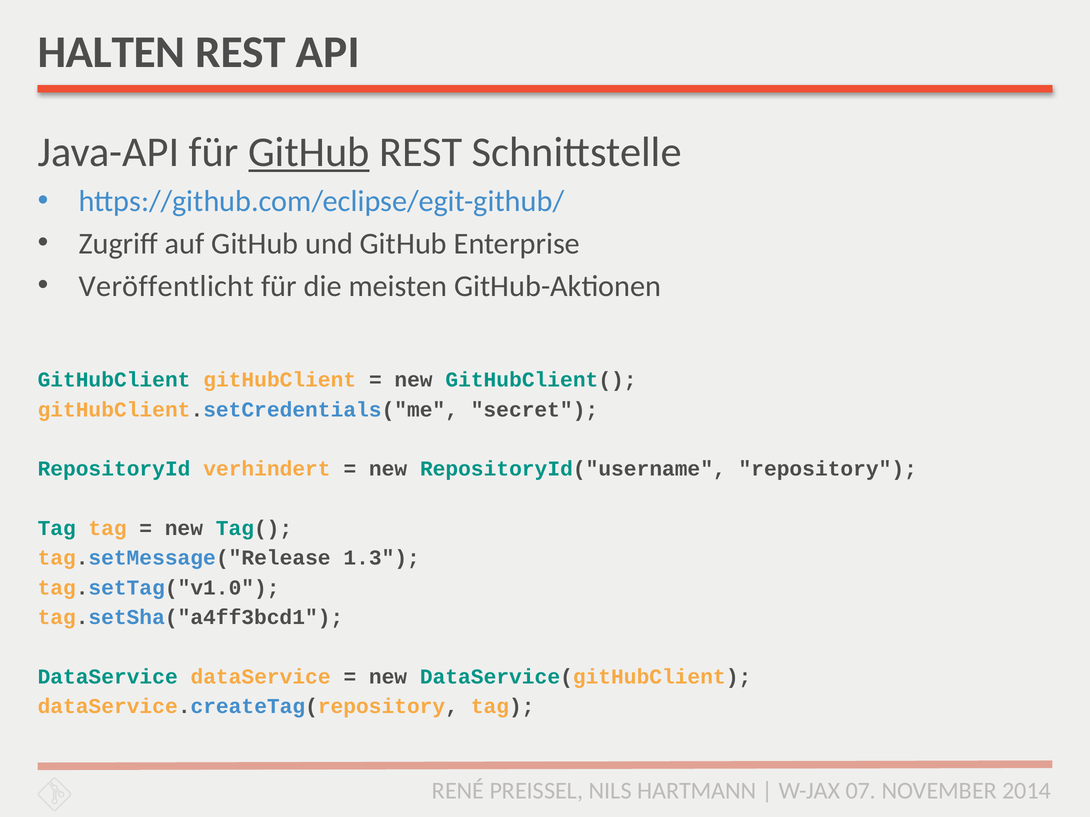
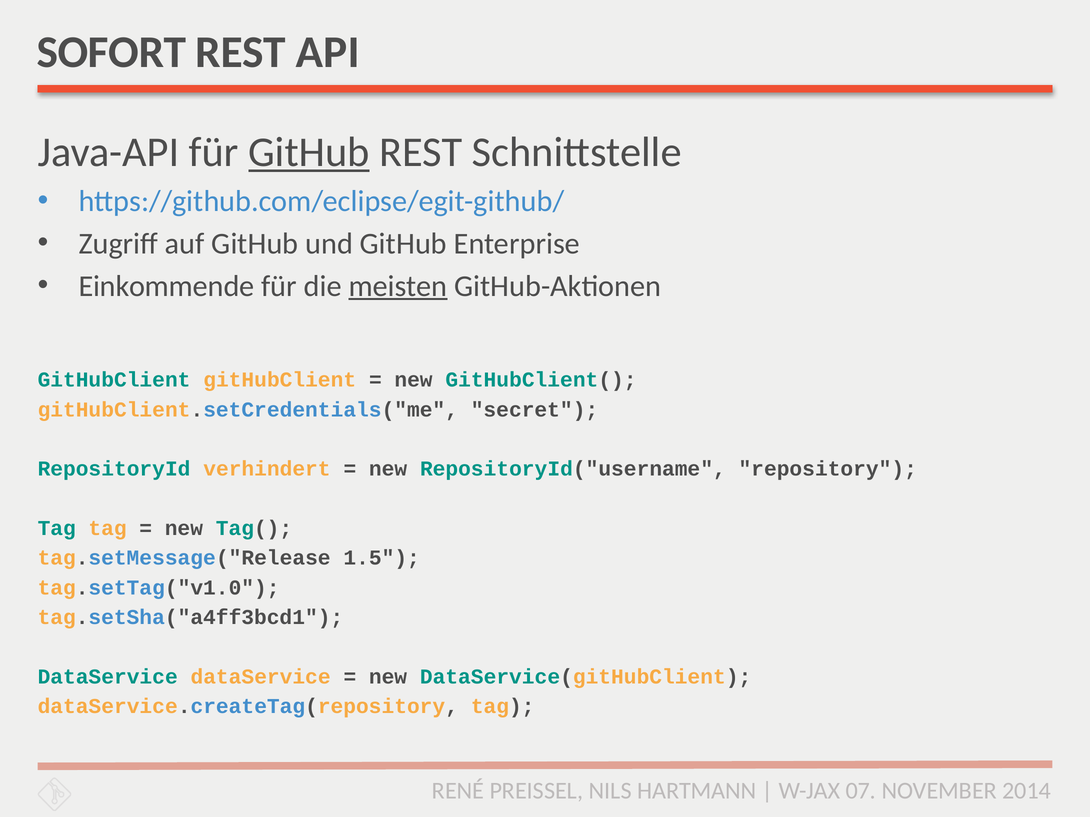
HALTEN: HALTEN -> SOFORT (111, 53)
Veröffentlicht: Veröffentlicht -> Einkommende (166, 286)
meisten underline: none -> present (398, 286)
1.3: 1.3 -> 1.5 (382, 558)
